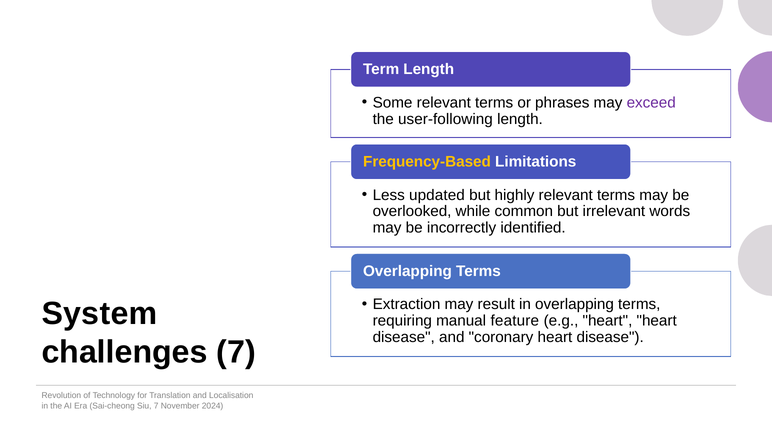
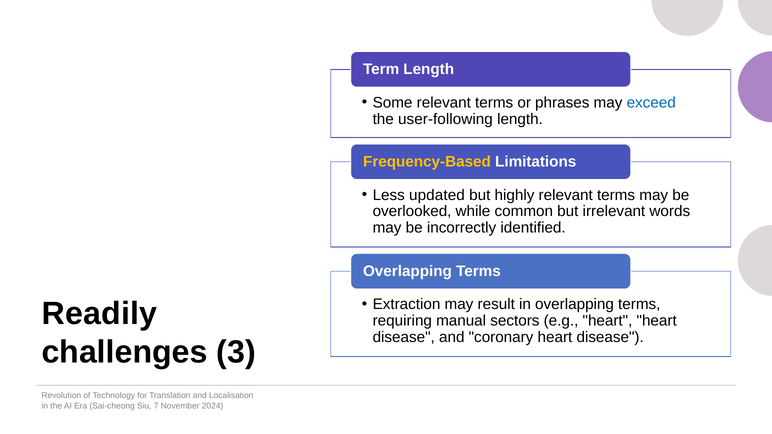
exceed colour: purple -> blue (651, 103)
System: System -> Readily (99, 314)
feature: feature -> sectors (515, 321)
challenges 7: 7 -> 3 (236, 352)
